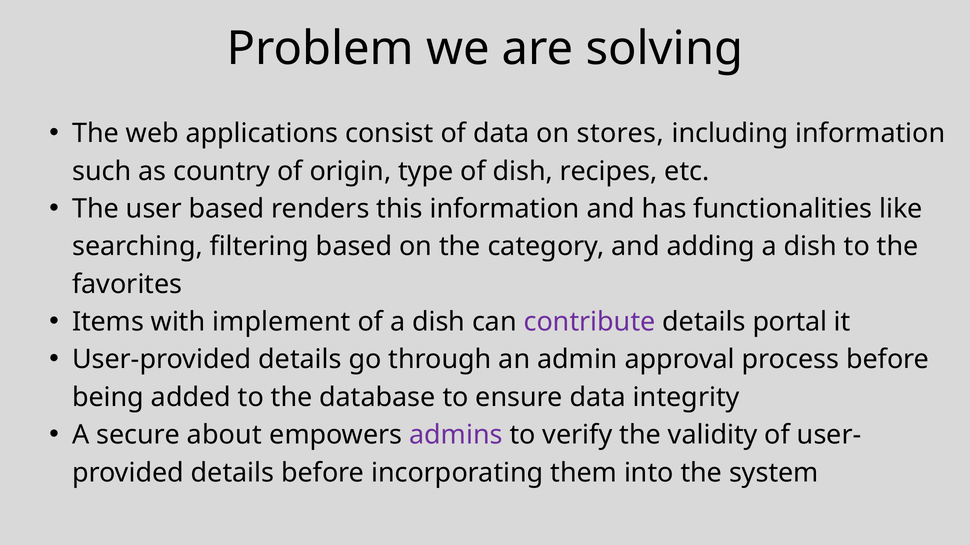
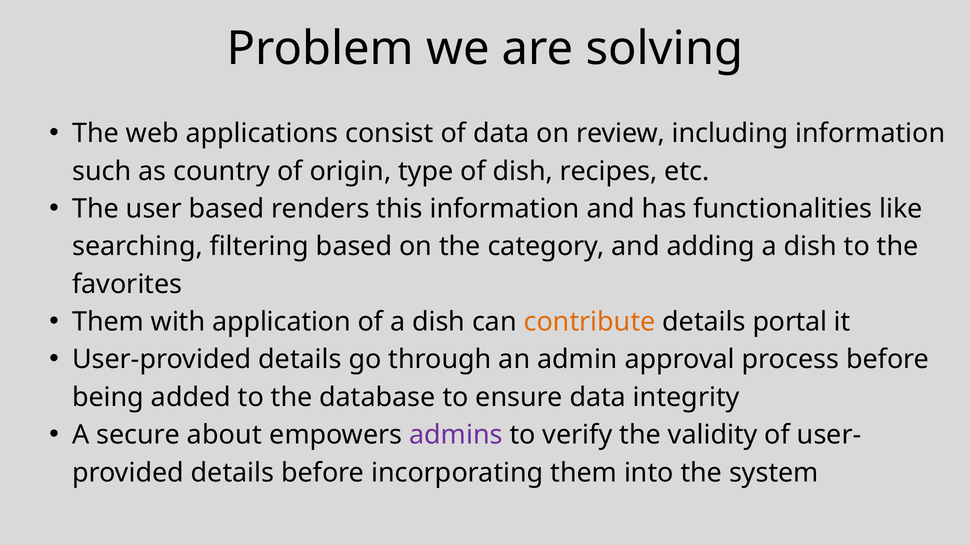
stores: stores -> review (621, 134)
Items: Items -> Them (108, 322)
implement: implement -> application (282, 322)
contribute colour: purple -> orange (590, 322)
